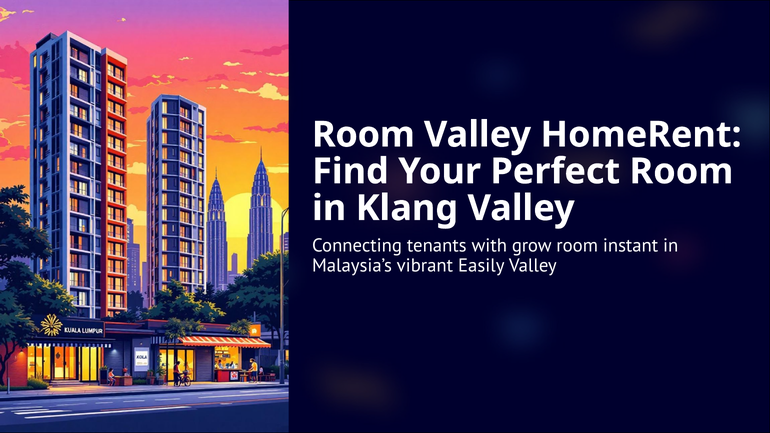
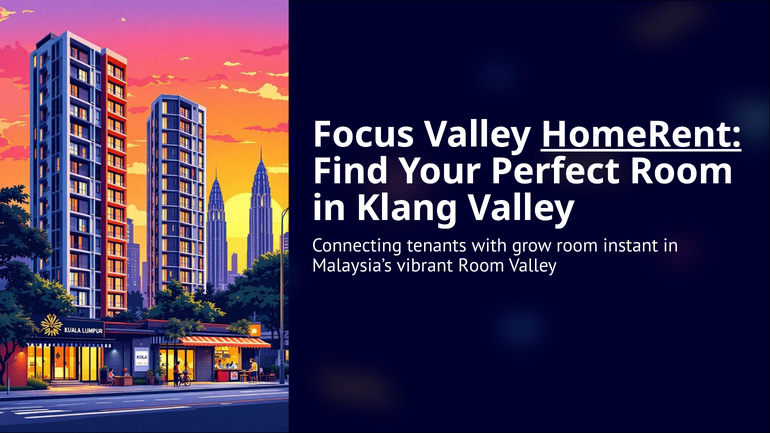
Room: Room -> Focus (363, 135)
HomeRent underline: none -> present (641, 135)
vibrant Easily: Easily -> Room (481, 266)
